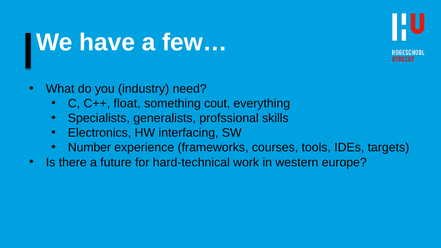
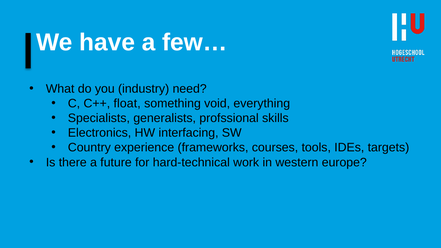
cout: cout -> void (217, 104)
Number: Number -> Country (89, 148)
